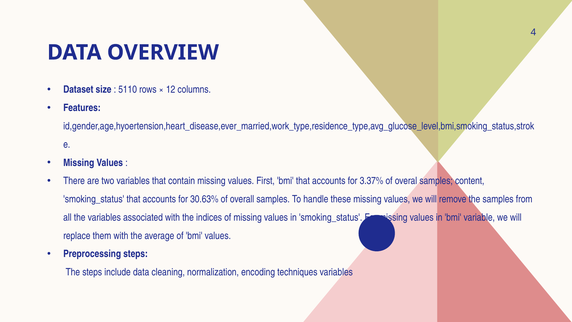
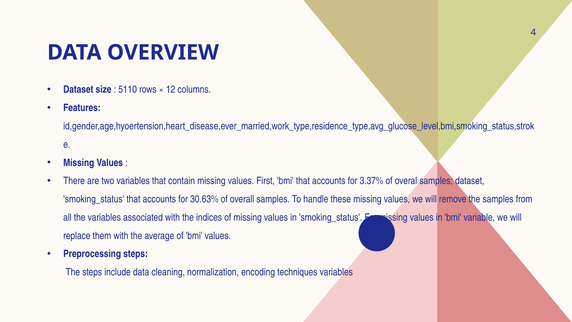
samples content: content -> dataset (470, 181)
